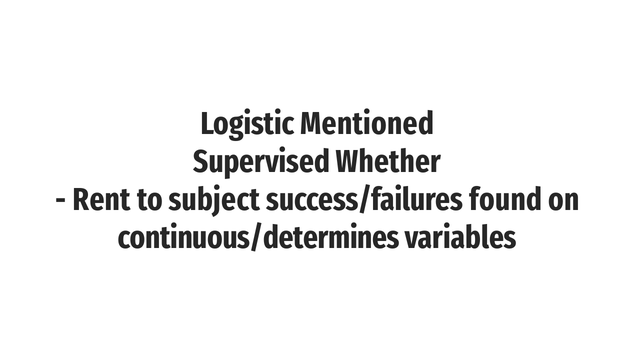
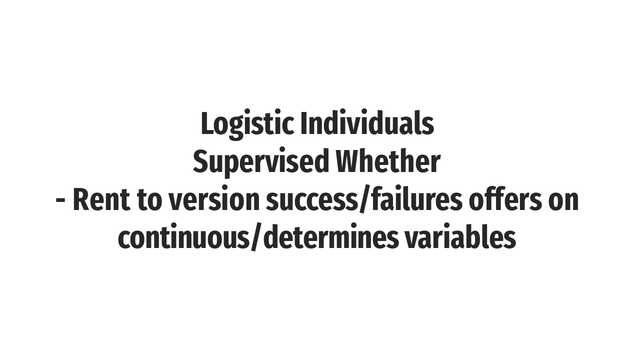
Mentioned: Mentioned -> Individuals (367, 124)
subject: subject -> version (214, 200)
found: found -> offers (506, 200)
